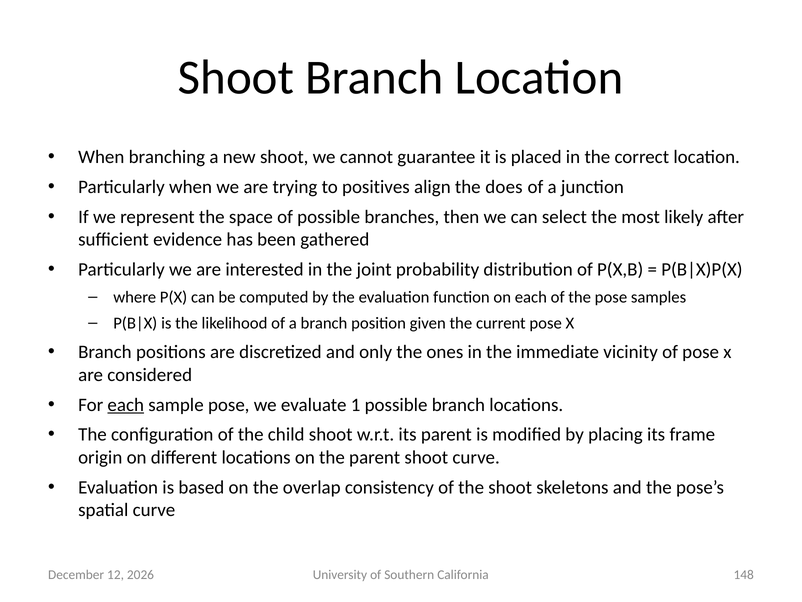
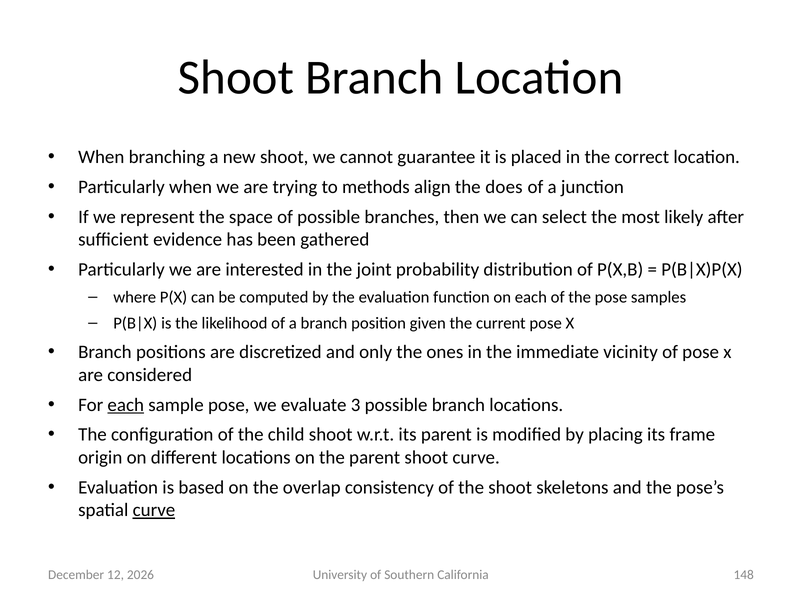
positives: positives -> methods (376, 187)
1: 1 -> 3 (356, 404)
curve underline: none -> present (154, 510)
